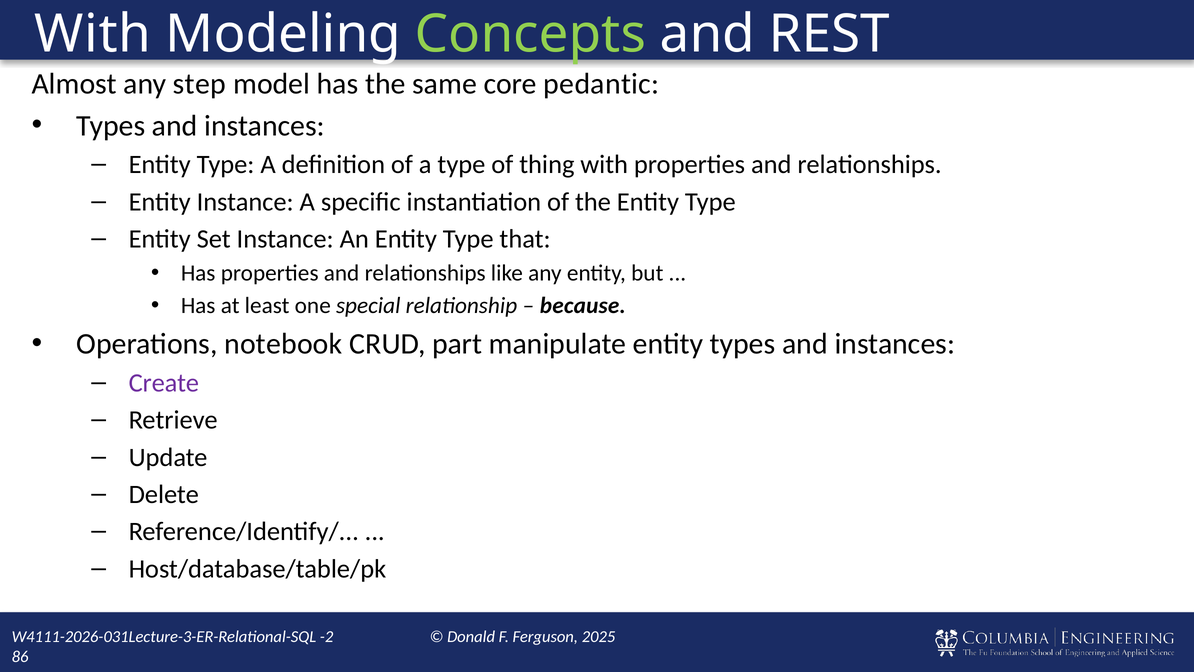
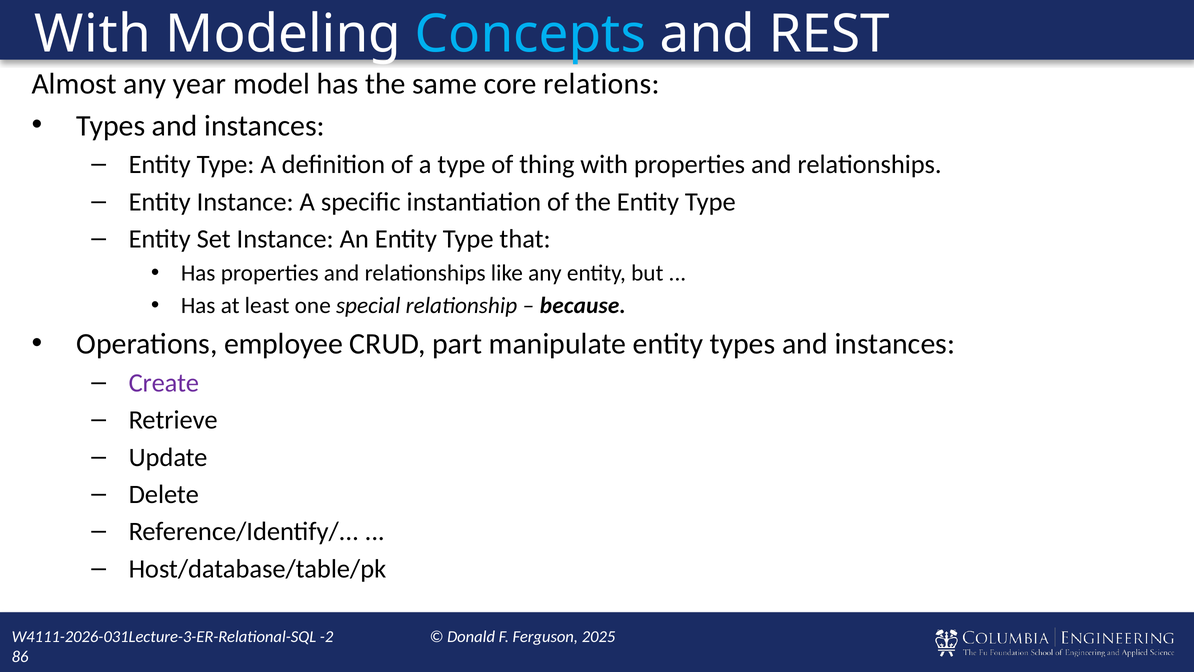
Concepts colour: light green -> light blue (530, 34)
step: step -> year (200, 84)
pedantic: pedantic -> relations (601, 84)
notebook: notebook -> employee (284, 344)
